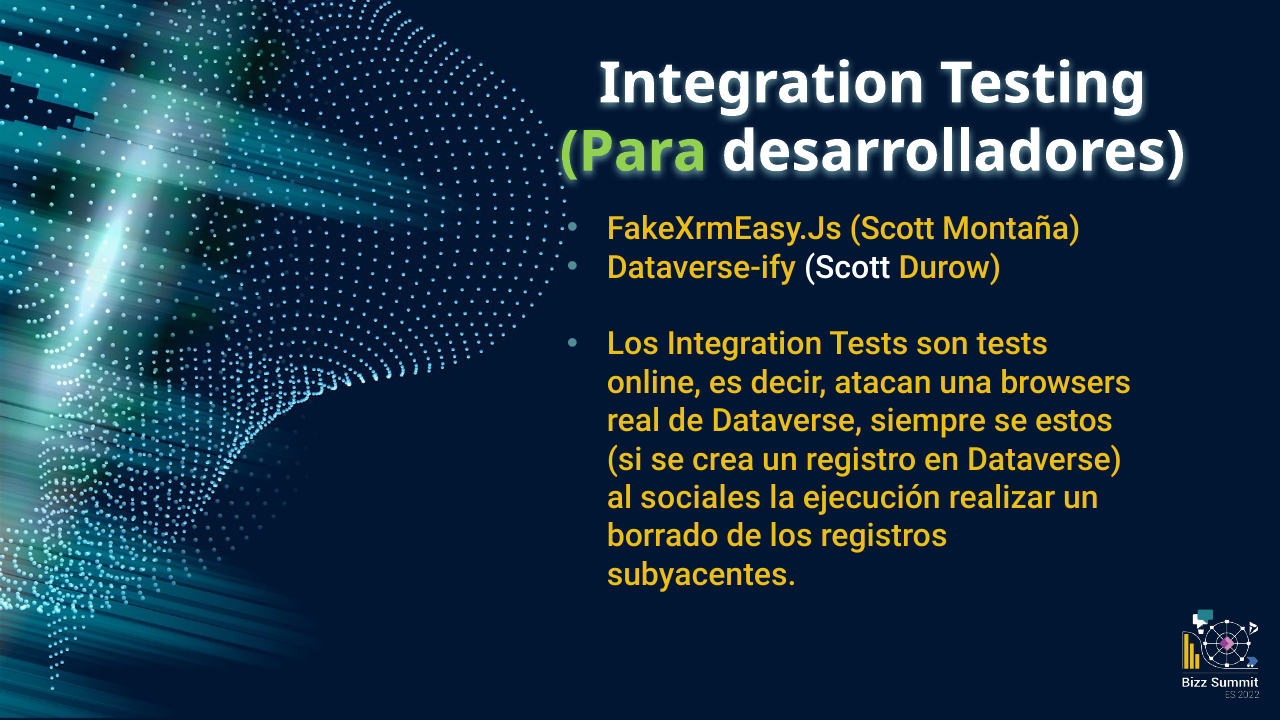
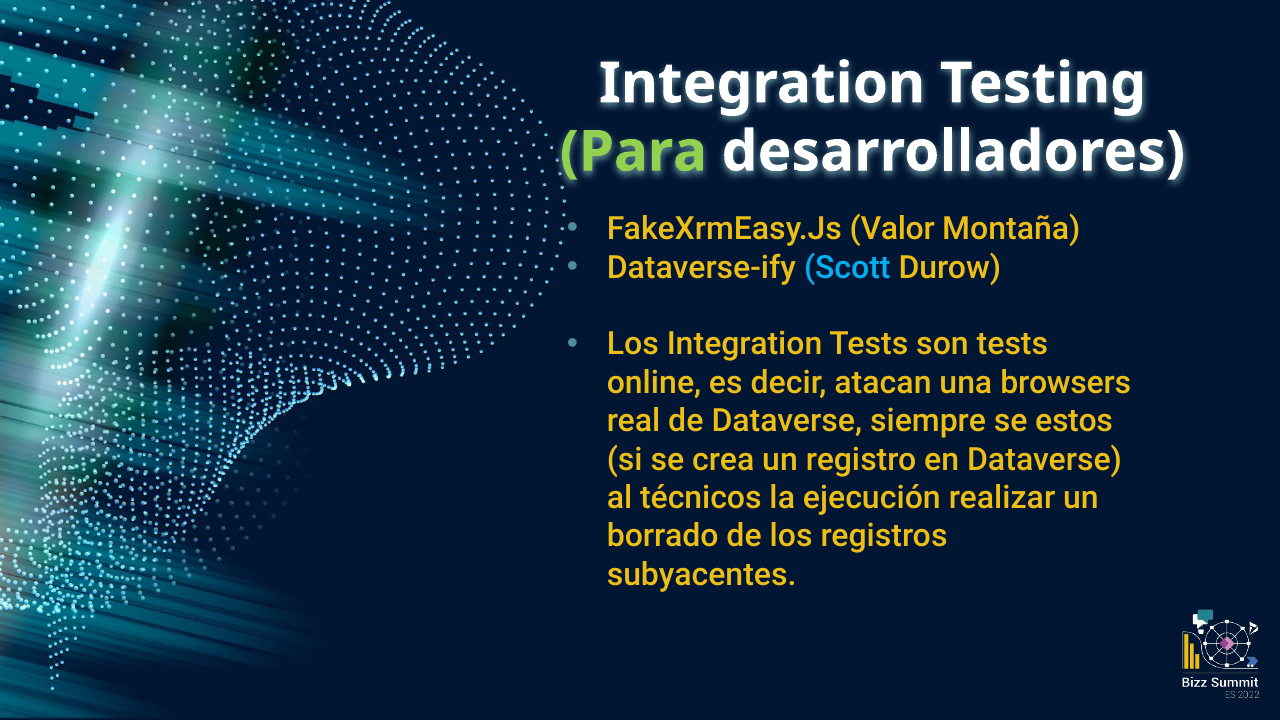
FakeXrmEasy.Js Scott: Scott -> Valor (892, 229)
Scott colour: white -> light blue (847, 268)
sociales: sociales -> técnicos (701, 498)
